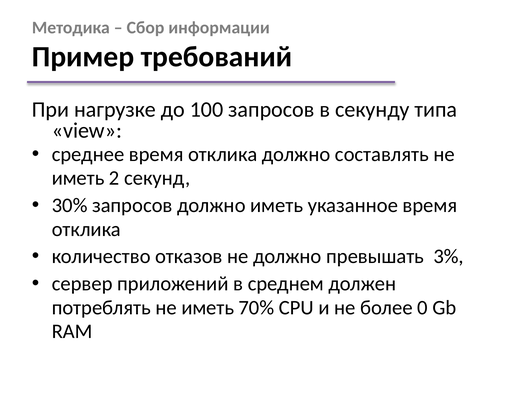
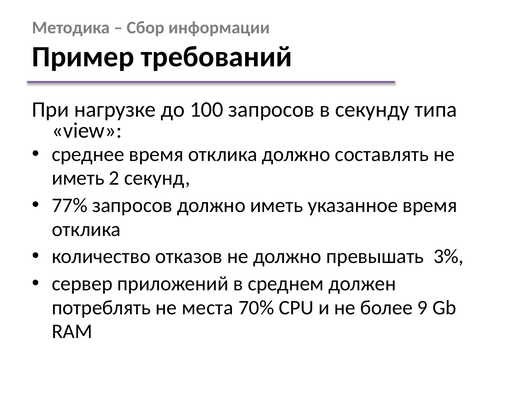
30%: 30% -> 77% (70, 206)
потреблять не иметь: иметь -> места (208, 308)
0: 0 -> 9 (422, 308)
